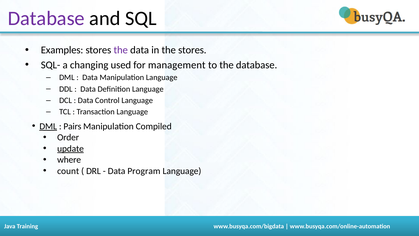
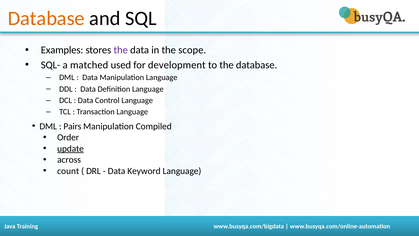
Database colour: purple -> orange (46, 18)
the stores: stores -> scope (192, 50)
changing: changing -> matched (89, 65)
management: management -> development (177, 65)
DML underline: present -> none (48, 126)
where: where -> across (69, 160)
Program: Program -> Keyword (144, 171)
